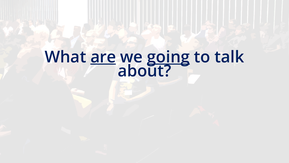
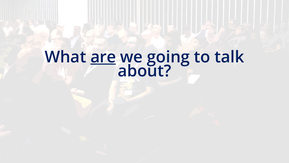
going underline: present -> none (168, 57)
